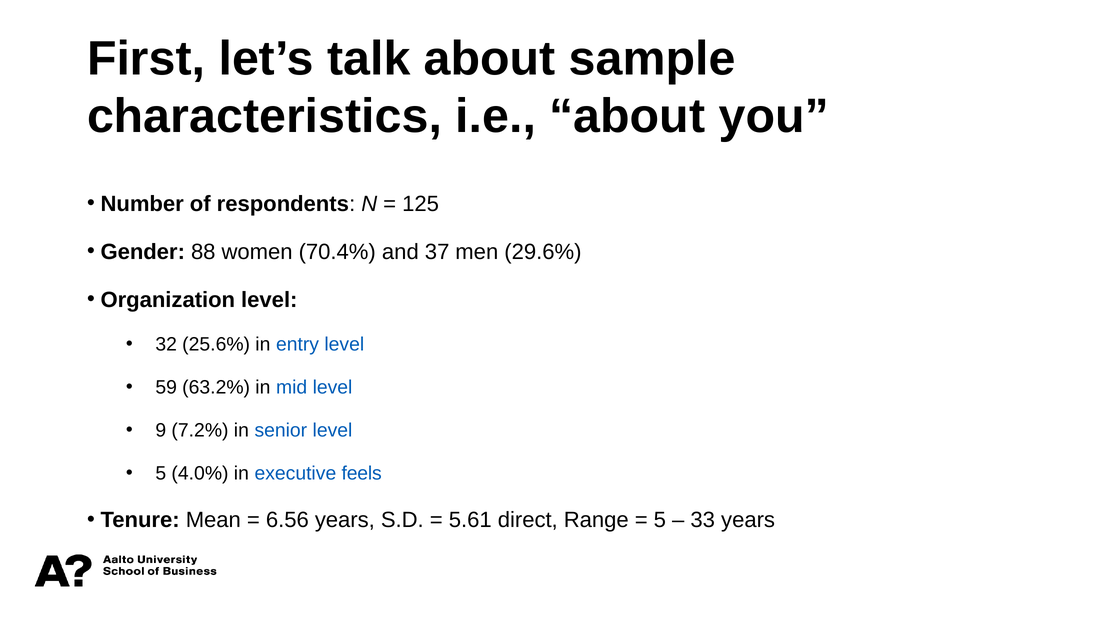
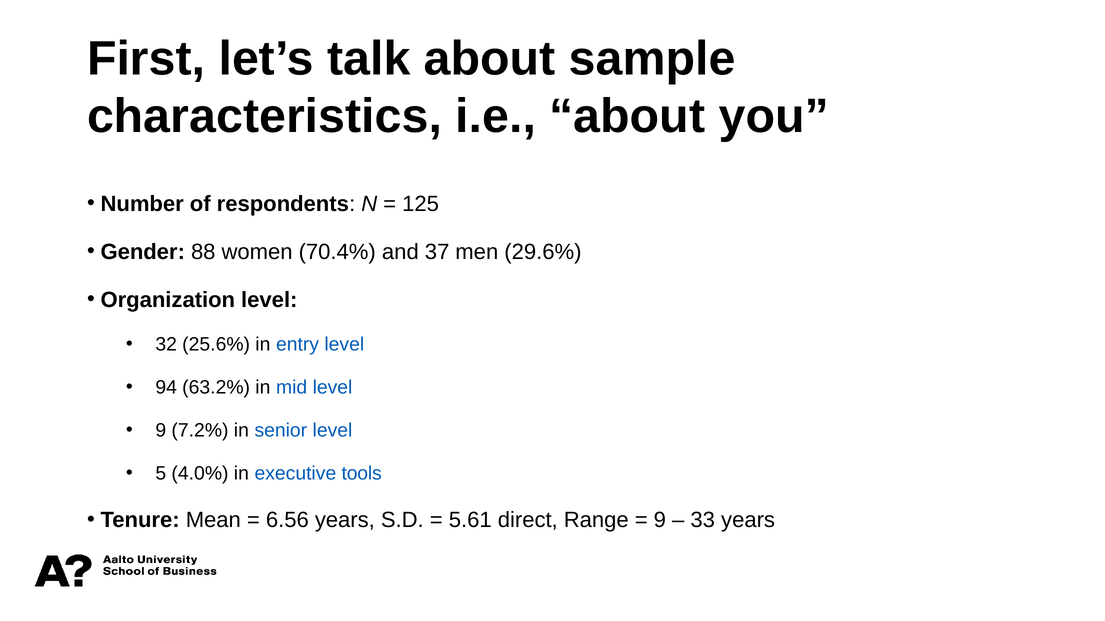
59: 59 -> 94 (166, 388)
feels: feels -> tools (362, 474)
5: 5 -> 9 (660, 521)
